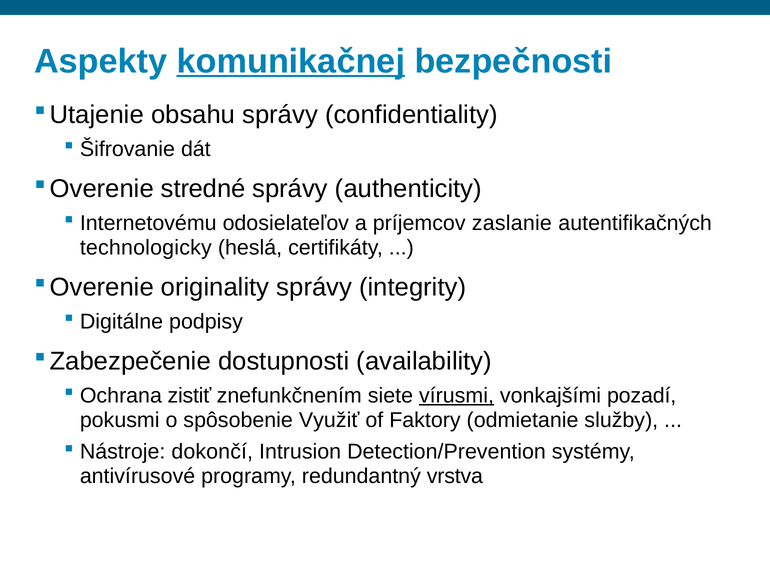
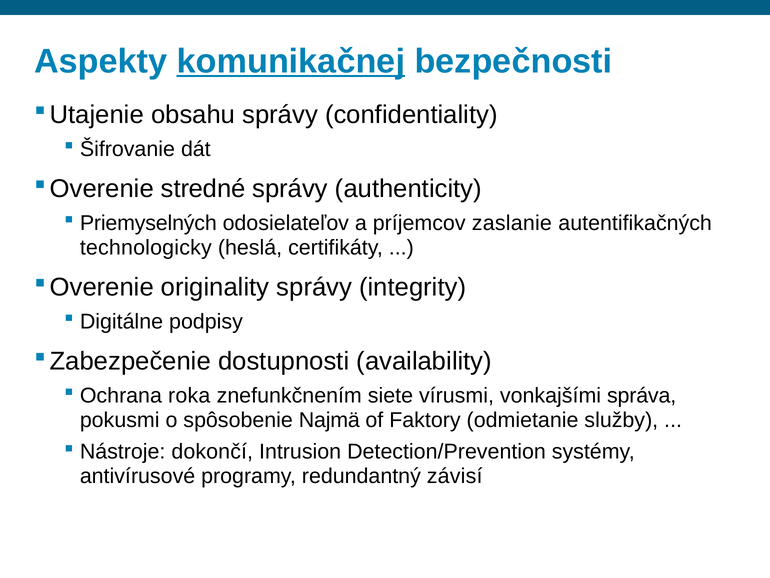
Internetovému: Internetovému -> Priemyselných (148, 223)
zistiť: zistiť -> roka (189, 395)
vírusmi underline: present -> none (456, 395)
pozadí: pozadí -> správa (642, 395)
Využiť: Využiť -> Najmä (329, 420)
vrstva: vrstva -> závisí (455, 476)
